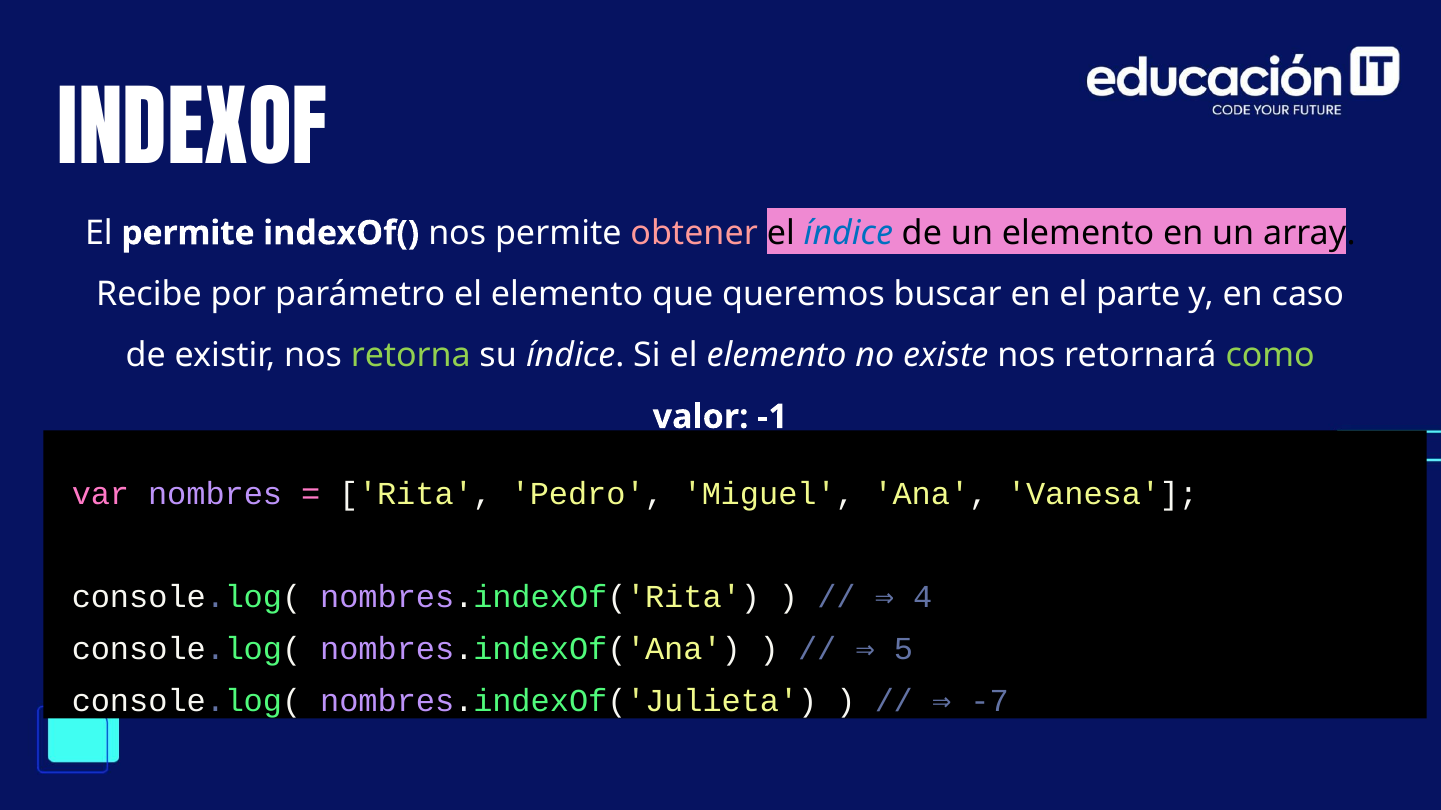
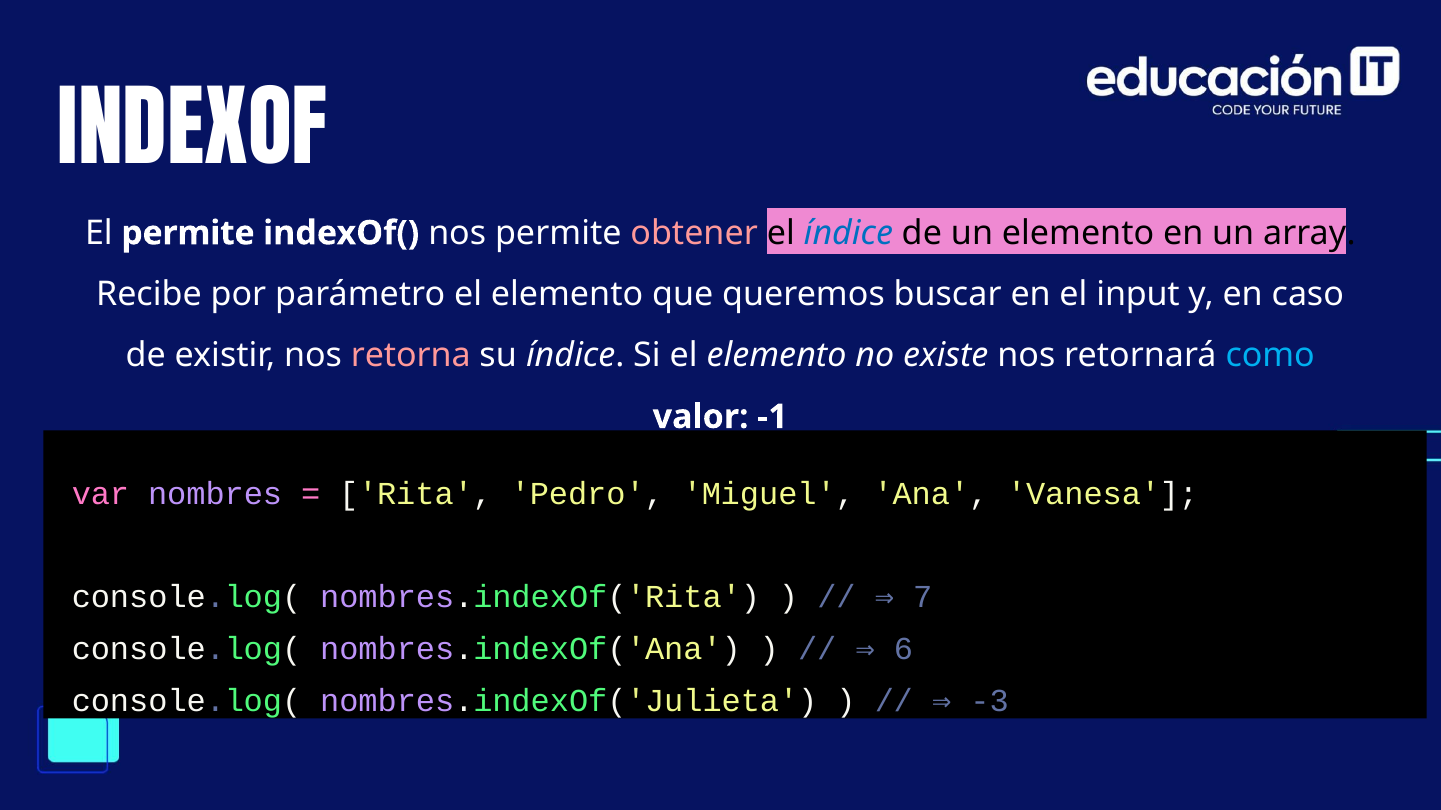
parte: parte -> input (1138, 295)
retorna colour: light green -> pink (411, 356)
como colour: light green -> light blue (1270, 356)
4: 4 -> 7 (923, 598)
5: 5 -> 6 (903, 649)
-7: -7 -> -3 (990, 701)
